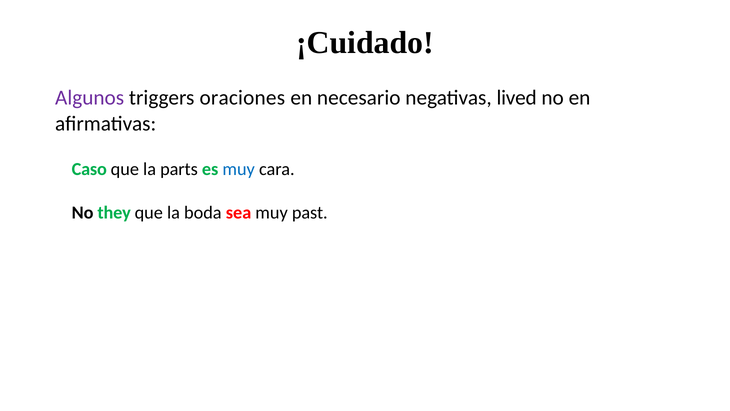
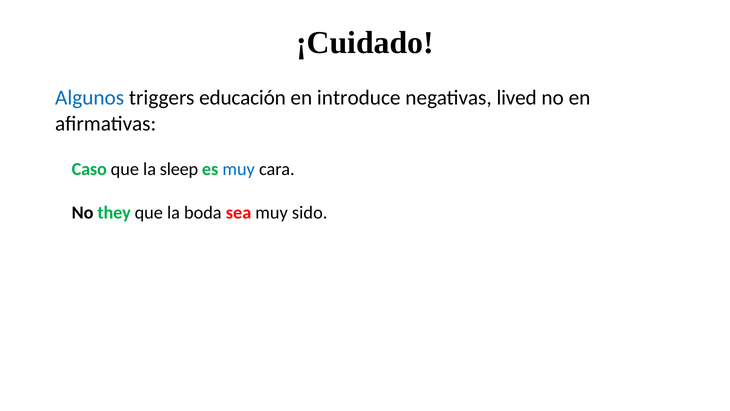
Algunos colour: purple -> blue (90, 98)
oraciones: oraciones -> educación (242, 98)
necesario: necesario -> introduce (359, 98)
parts: parts -> sleep (179, 169)
past: past -> sido (310, 213)
